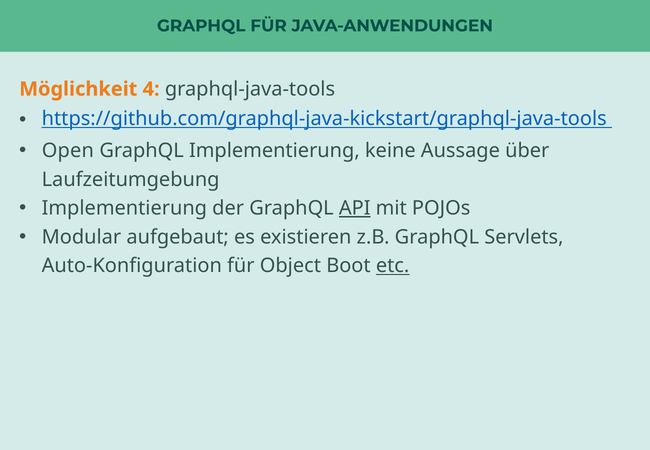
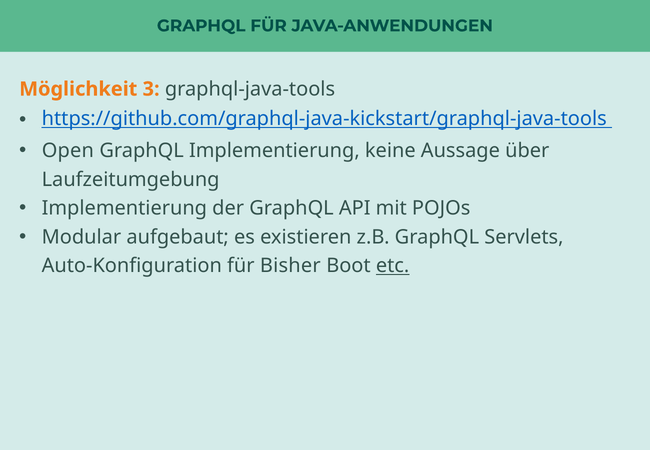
4: 4 -> 3 (151, 89)
API underline: present -> none (355, 208)
Object: Object -> Bisher (290, 266)
